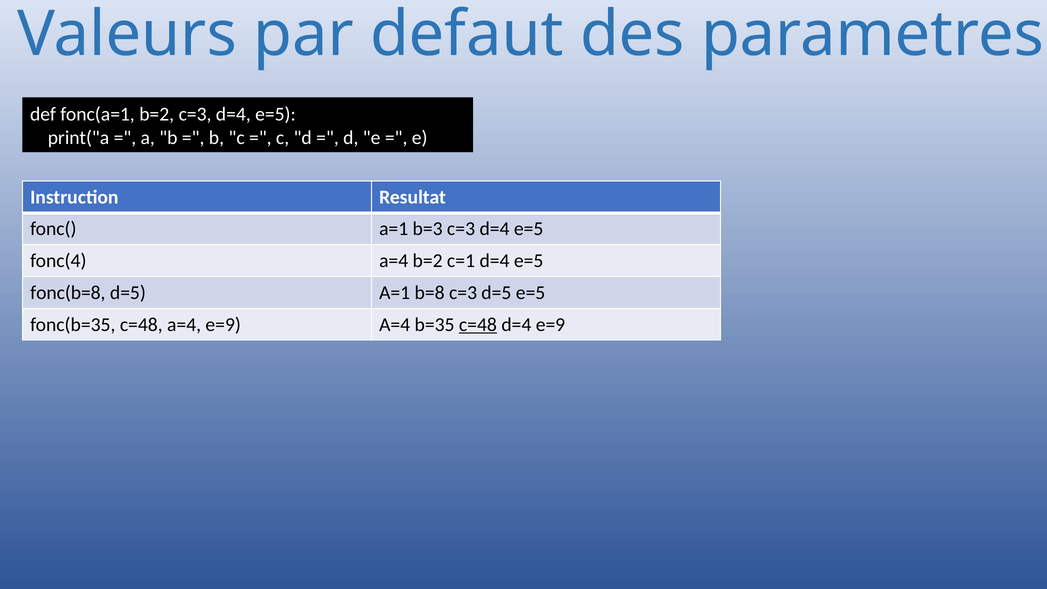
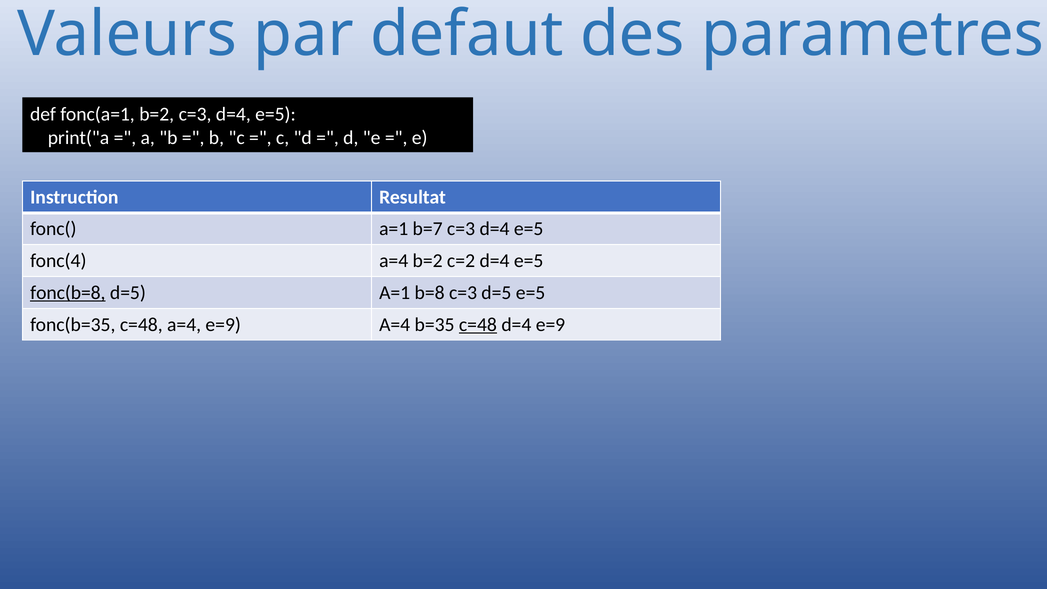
b=3: b=3 -> b=7 (428, 229)
c=1: c=1 -> c=2 (461, 261)
fonc(b=8 underline: none -> present (68, 293)
